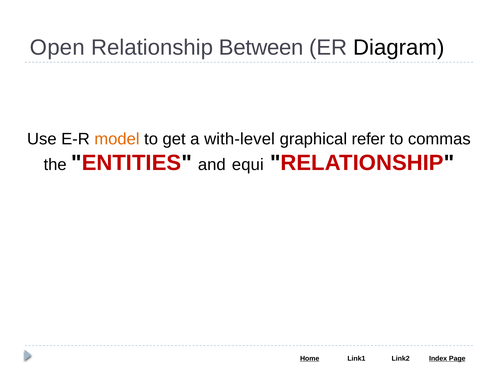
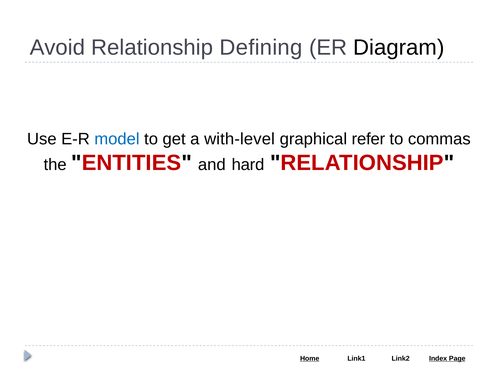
Open: Open -> Avoid (57, 48)
Between: Between -> Defining (261, 48)
model colour: orange -> blue (117, 139)
equi: equi -> hard (248, 165)
